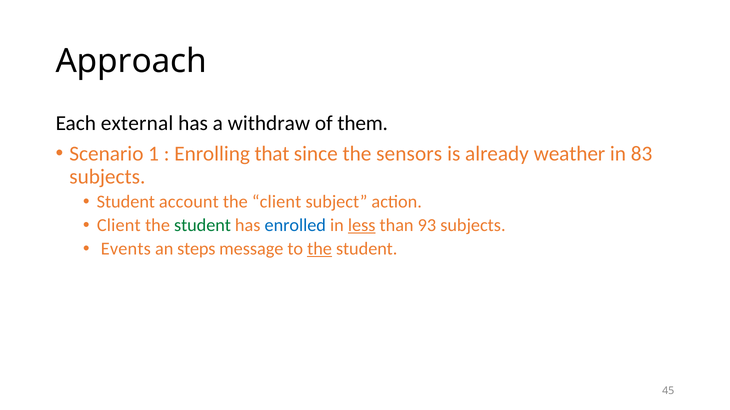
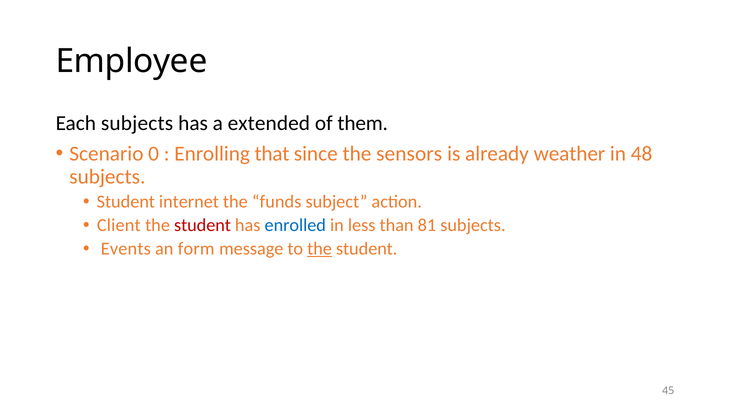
Approach: Approach -> Employee (132, 61)
Each external: external -> subjects (137, 123)
withdraw: withdraw -> extended (269, 123)
1: 1 -> 0 (154, 154)
83: 83 -> 48 (642, 154)
account: account -> internet (189, 202)
the client: client -> funds (277, 202)
student colour: green -> red (202, 226)
less underline: present -> none (362, 226)
93: 93 -> 81 (427, 226)
steps: steps -> form (196, 249)
